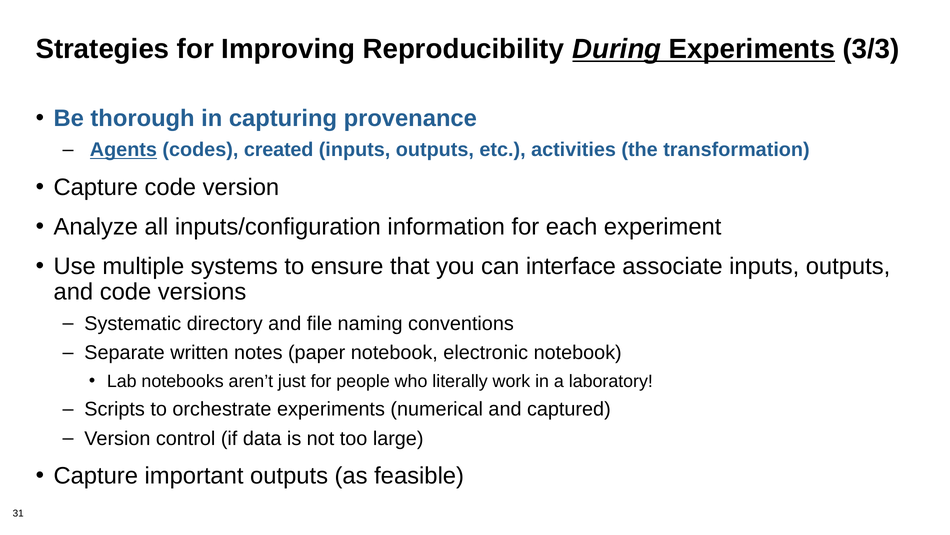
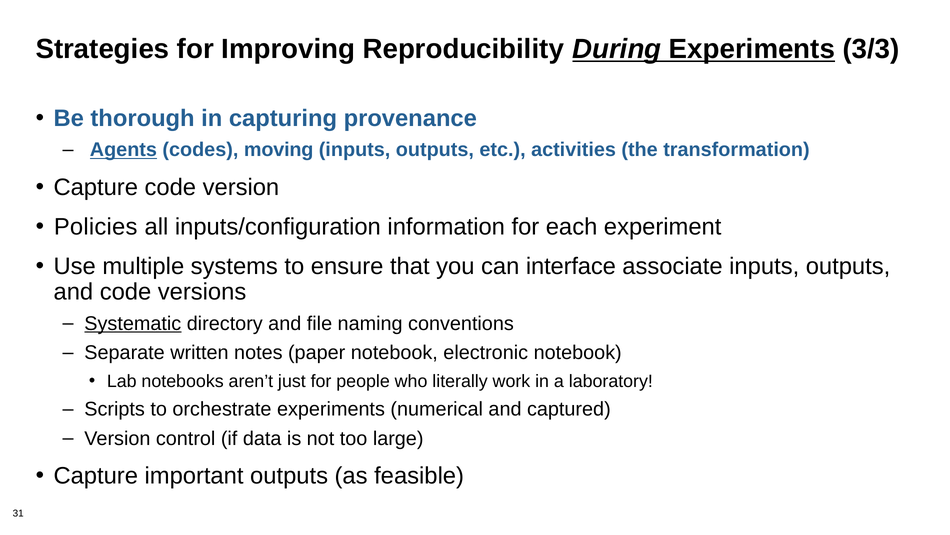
created: created -> moving (279, 150)
Analyze: Analyze -> Policies (96, 227)
Systematic underline: none -> present (133, 323)
